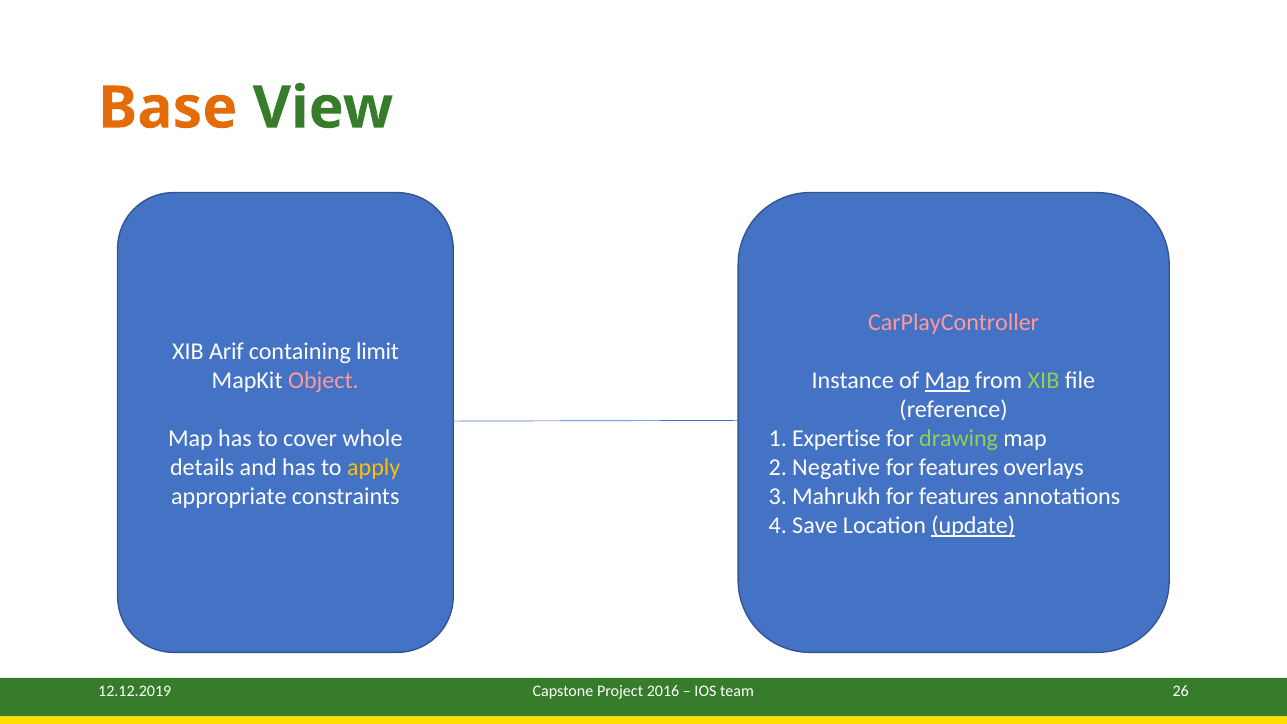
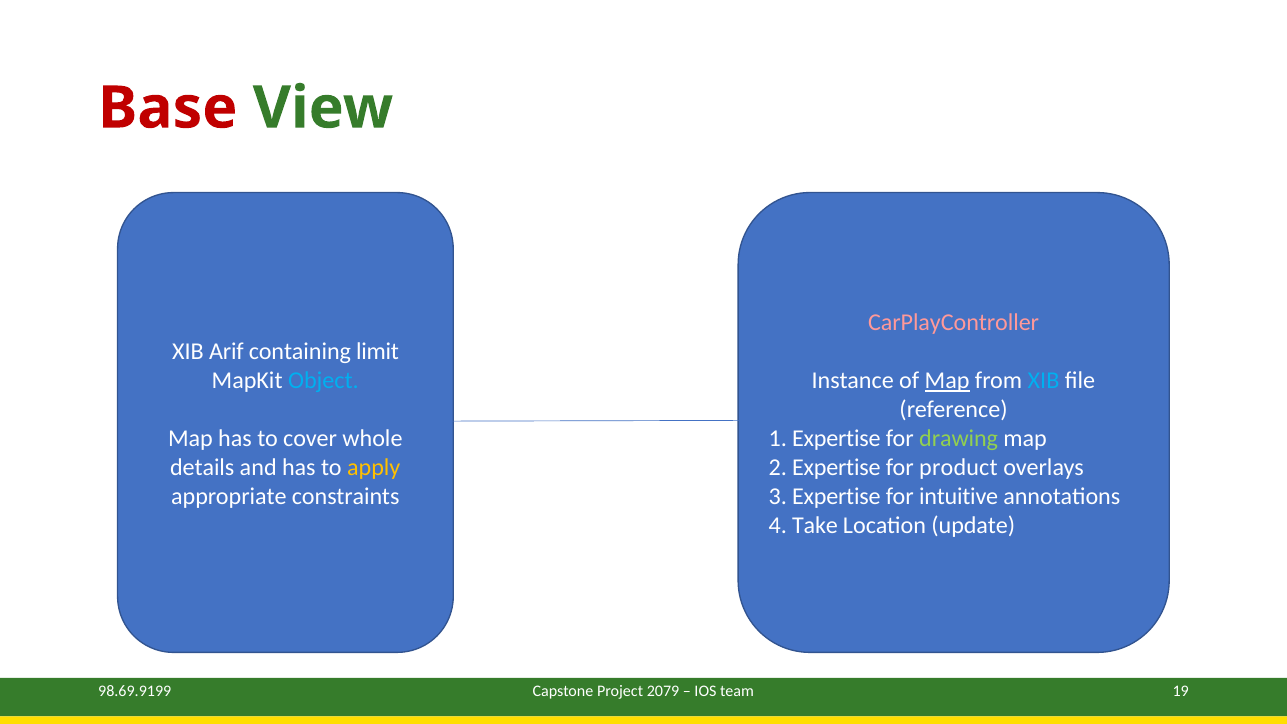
Base colour: orange -> red (168, 108)
Object colour: pink -> light blue (323, 381)
XIB colour: light green -> light blue (1044, 381)
2 Negative: Negative -> Expertise (836, 468)
features: features -> product (958, 468)
3 Mahrukh: Mahrukh -> Expertise (836, 497)
features: features -> intuitive (959, 497)
Save: Save -> Take (815, 525)
update underline: present -> none (973, 525)
12.12.2019: 12.12.2019 -> 98.69.9199 (135, 691)
2016: 2016 -> 2079 (663, 691)
26: 26 -> 19 (1181, 691)
